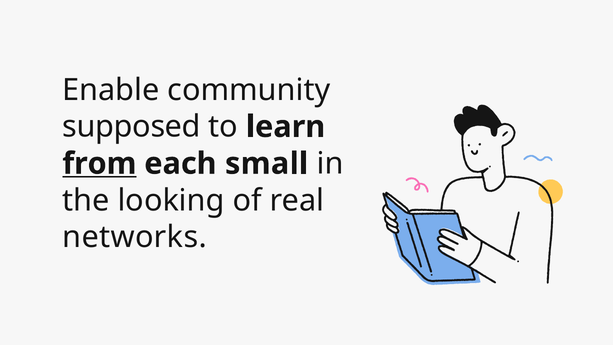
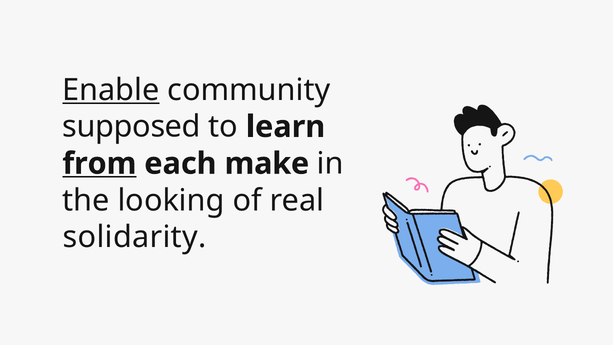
Enable underline: none -> present (111, 90)
small: small -> make (267, 164)
networks: networks -> solidarity (135, 237)
